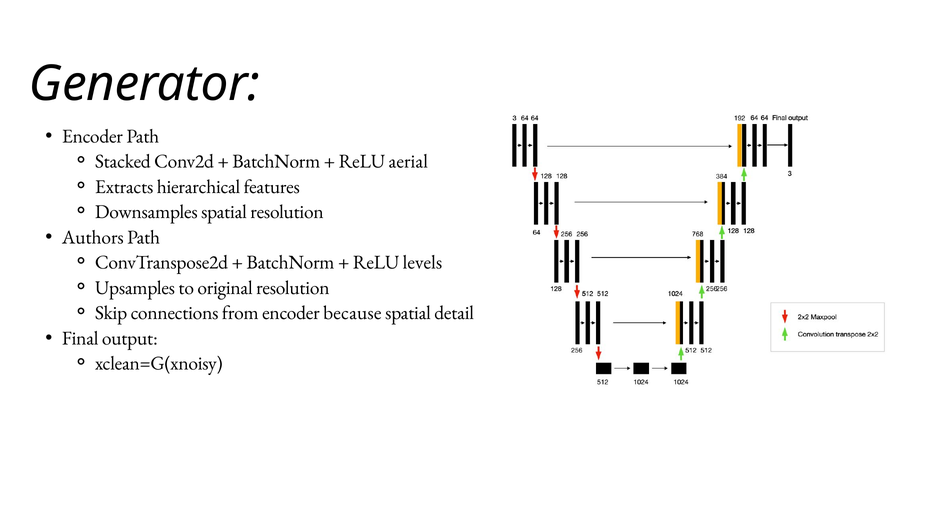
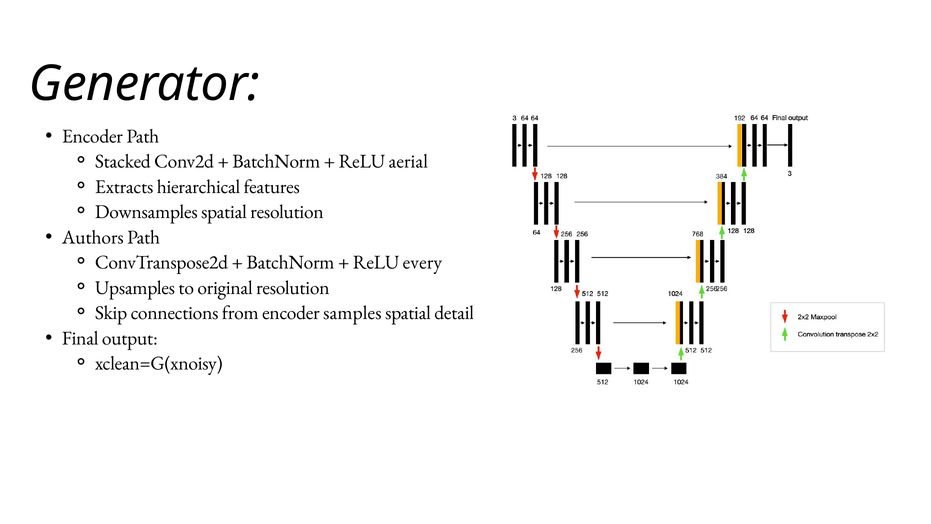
levels: levels -> every (422, 262)
because: because -> samples (352, 313)
